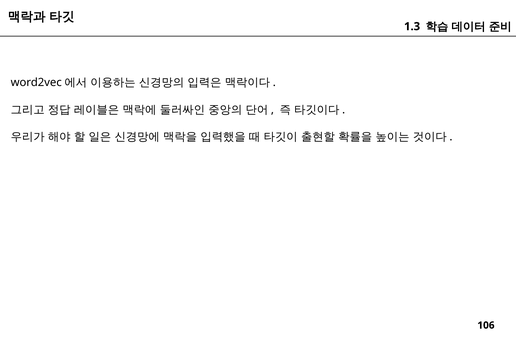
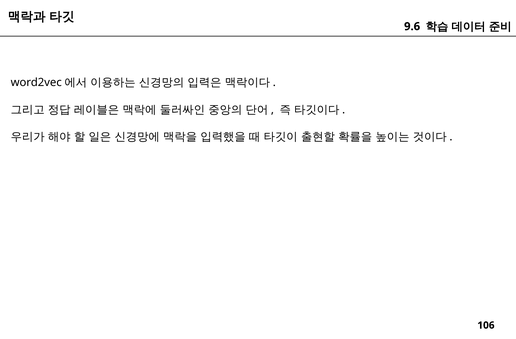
1.3: 1.3 -> 9.6 (412, 26)
